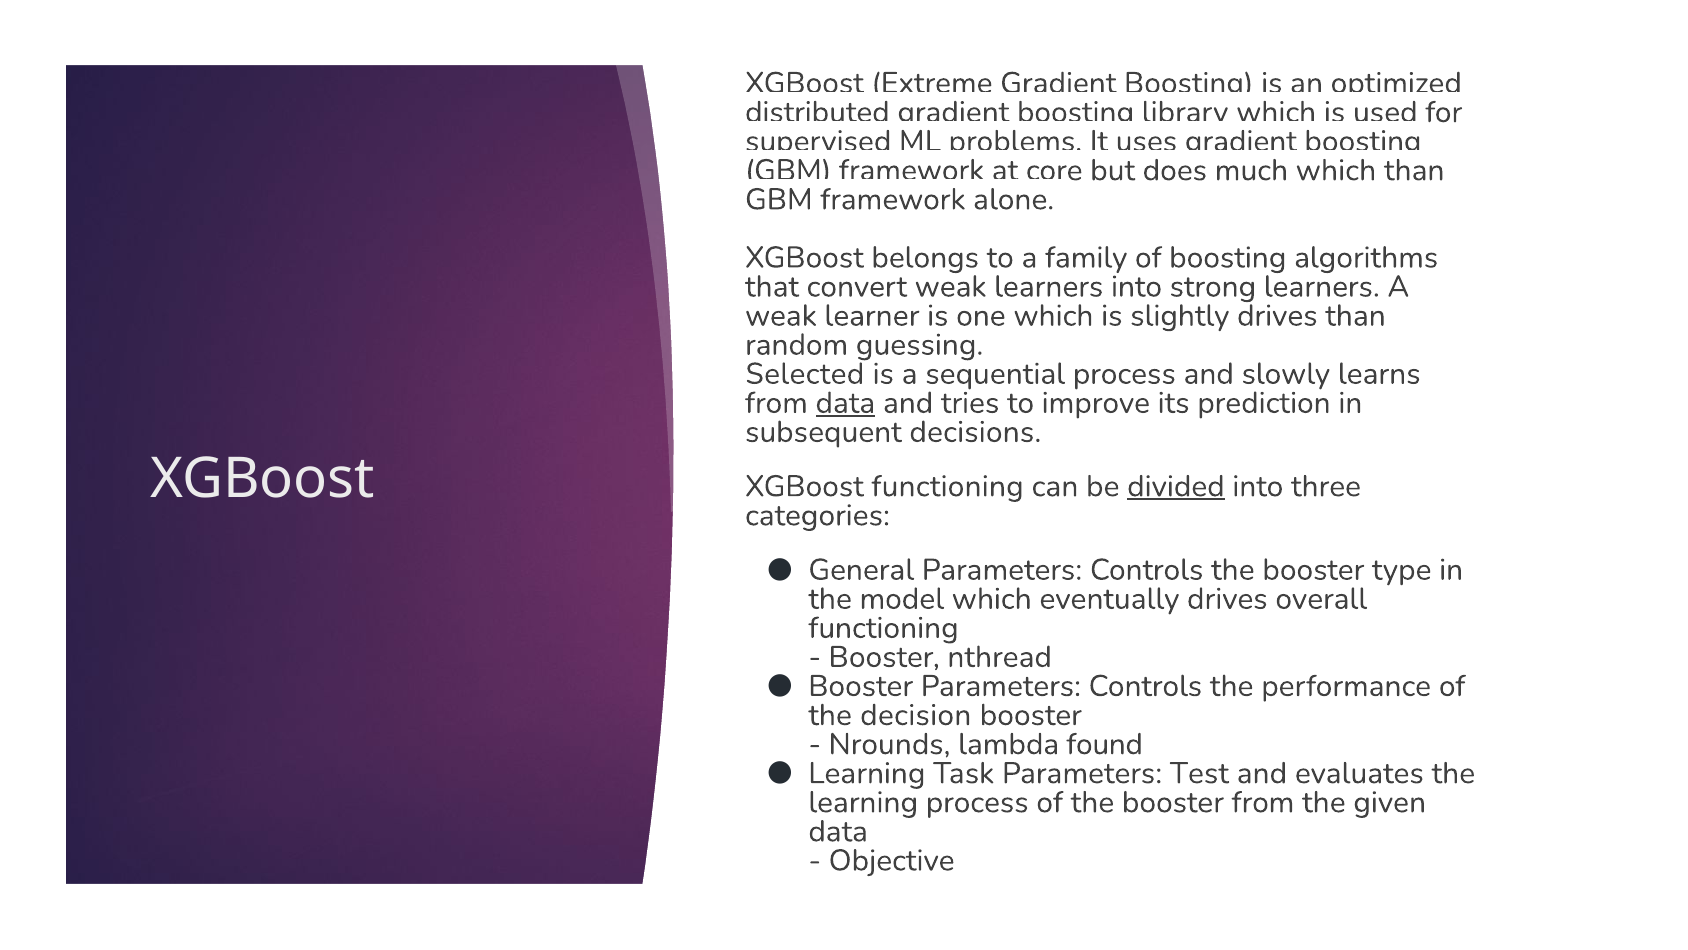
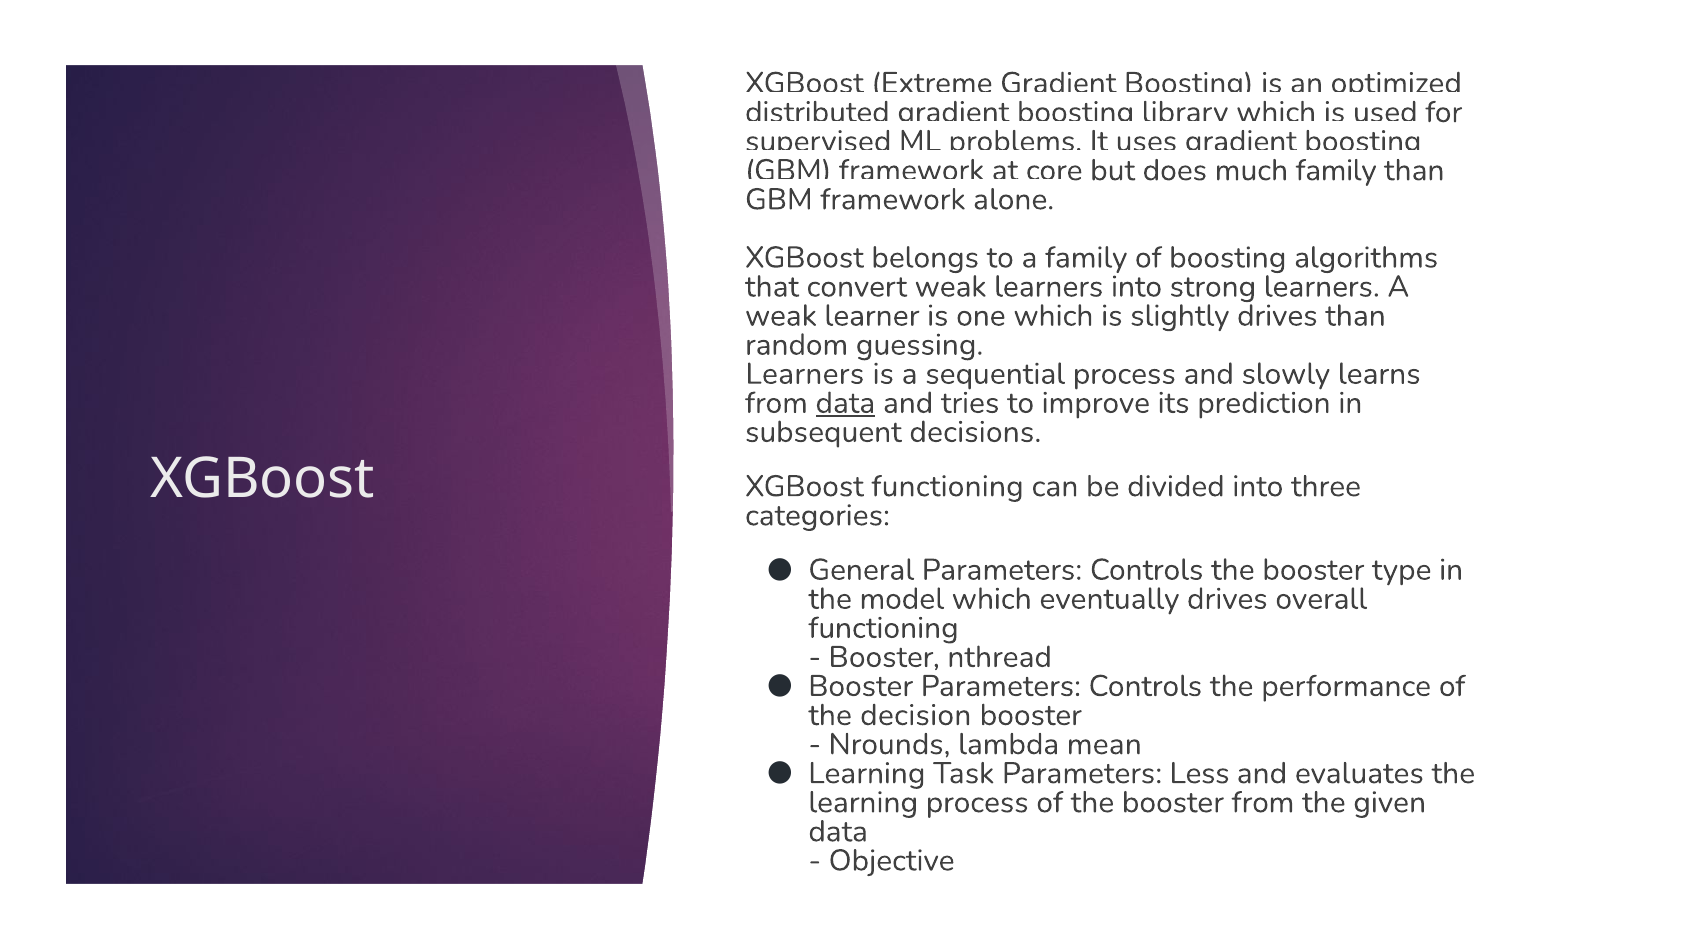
much which: which -> family (1336, 170)
Selected: Selected -> Learners (805, 374)
divided underline: present -> none (1176, 486)
found: found -> mean (1104, 744)
Test: Test -> Less (1200, 773)
